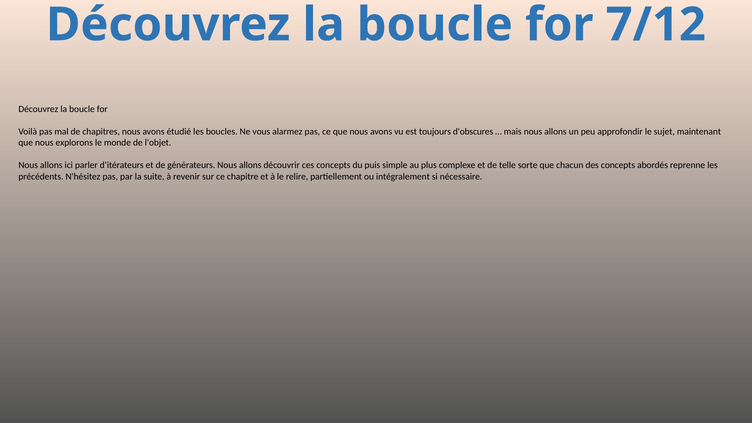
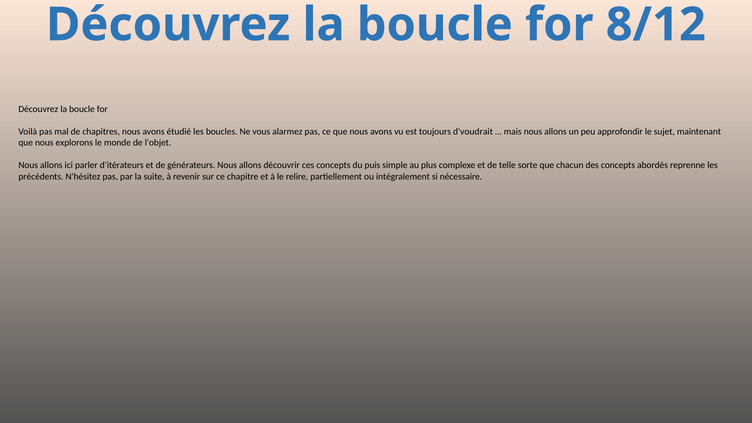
7/12: 7/12 -> 8/12 (656, 25)
d'obscures: d'obscures -> d'voudrait (473, 132)
